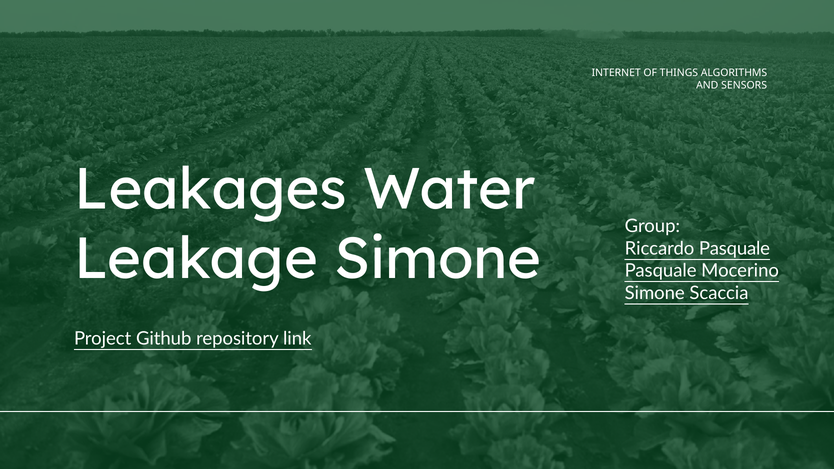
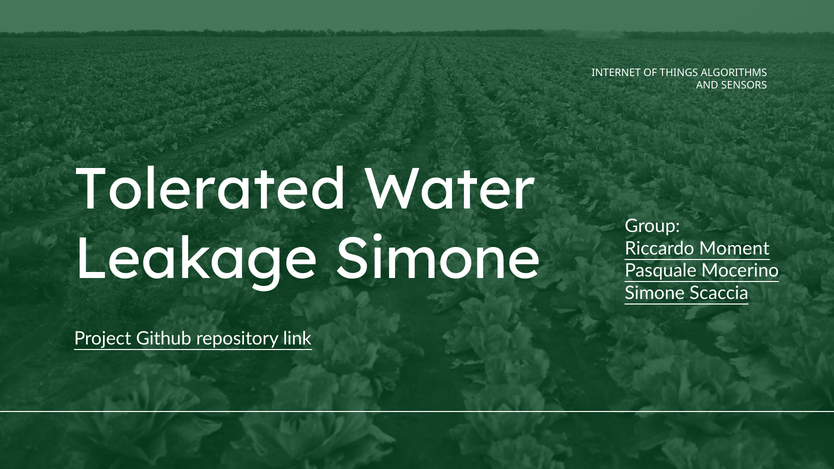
Leakages: Leakages -> Tolerated (210, 190)
Riccardo Pasquale: Pasquale -> Moment (734, 249)
